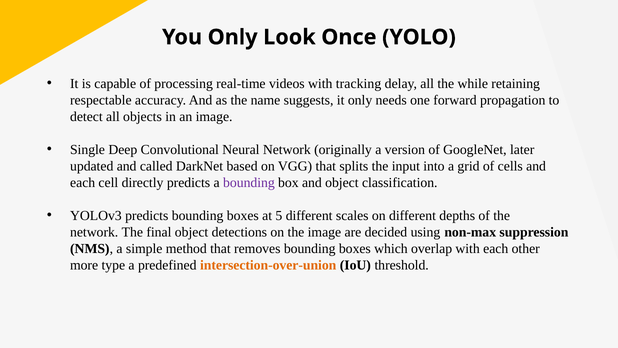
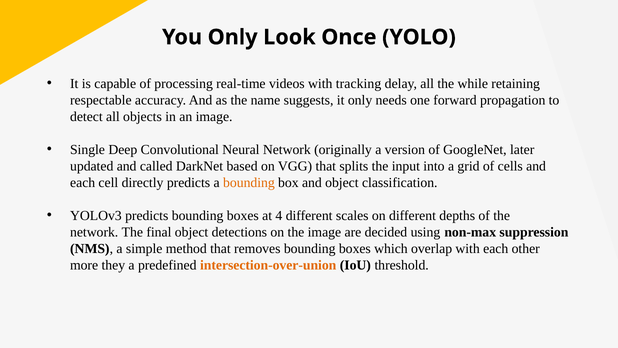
bounding colour: purple -> orange (249, 182)
5: 5 -> 4 (279, 215)
type: type -> they (113, 265)
